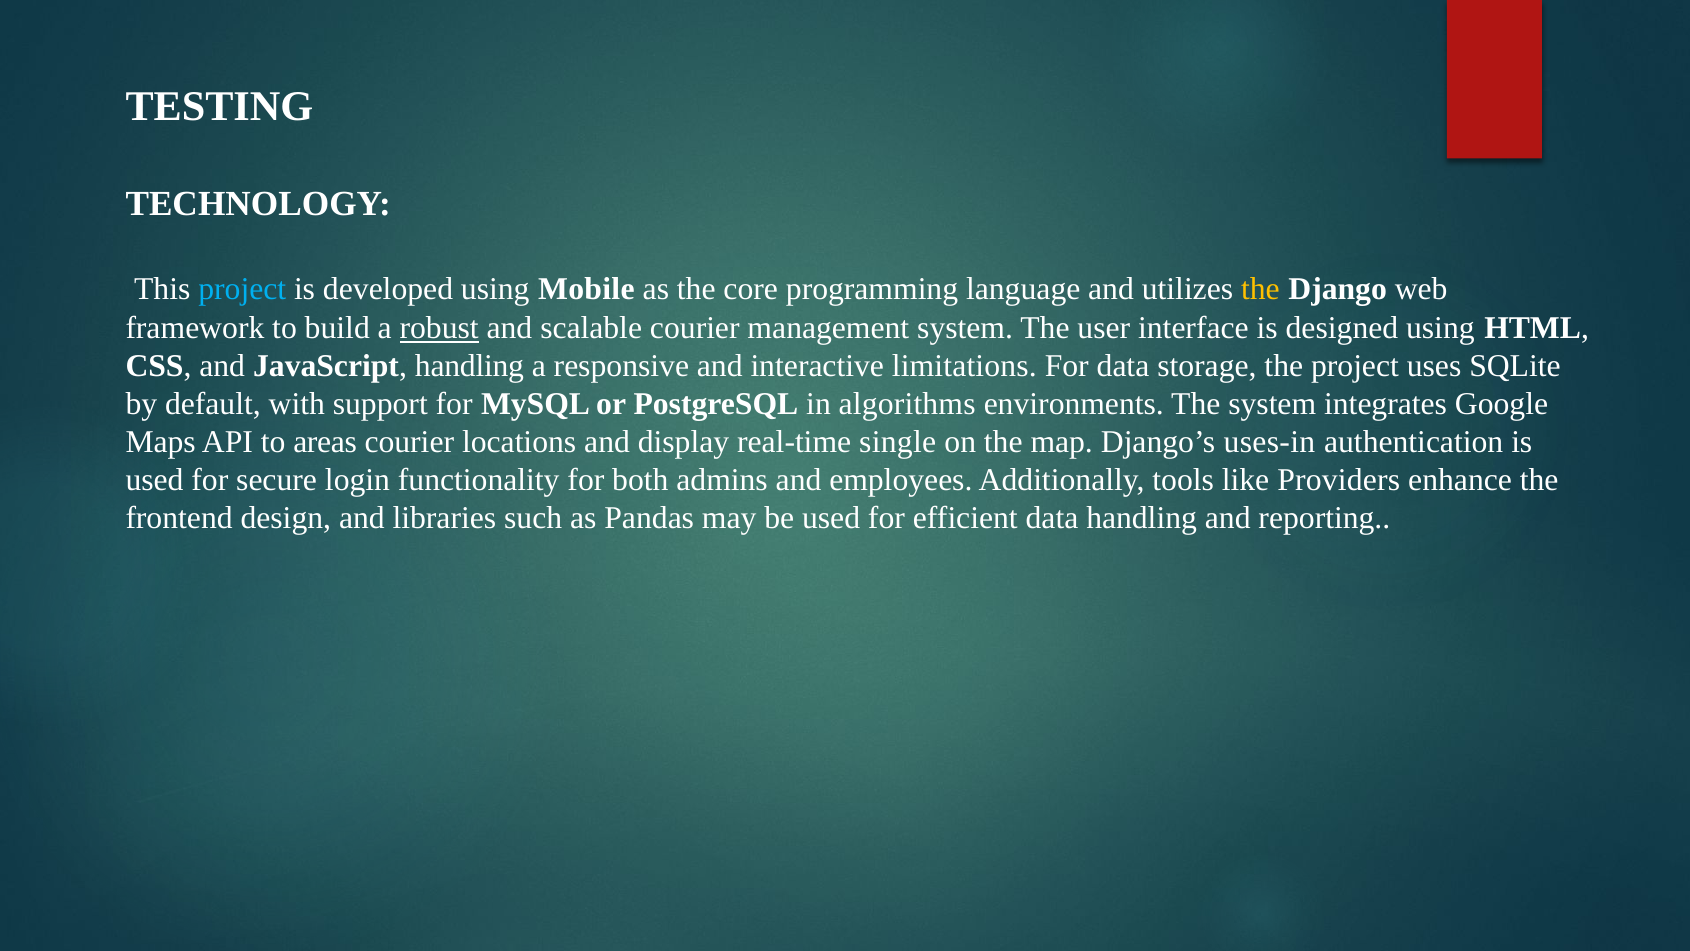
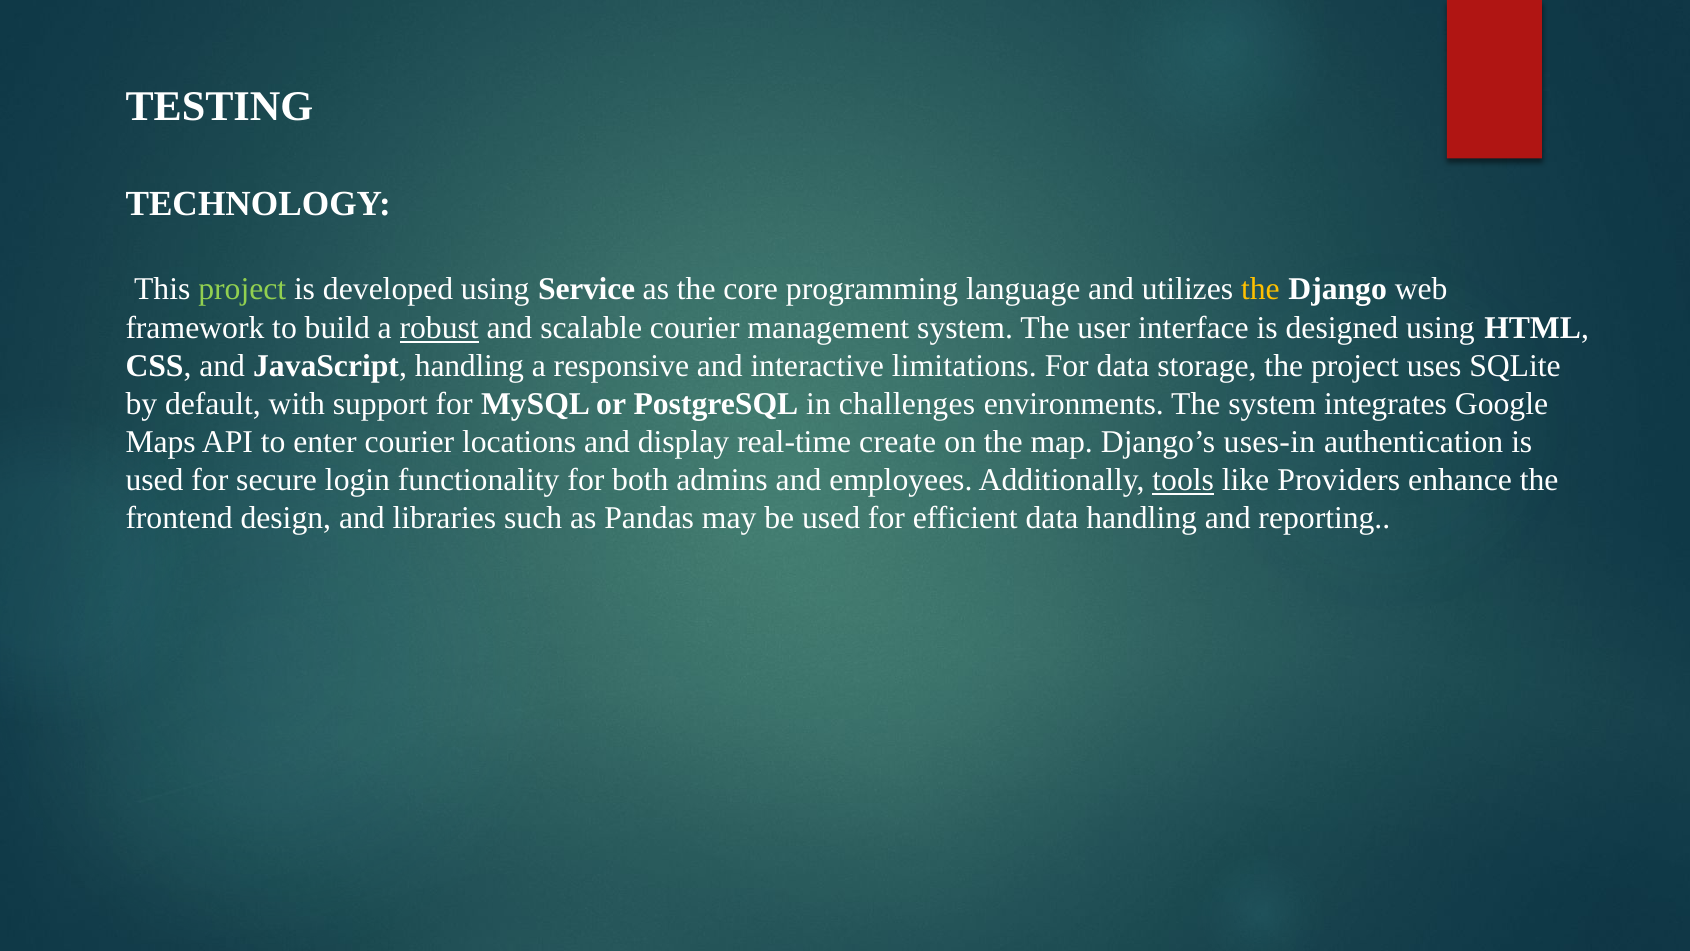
project colour: light blue -> light green (242, 289)
Mobile: Mobile -> Service (587, 289)
algorithms: algorithms -> challenges (907, 404)
areas: areas -> enter (325, 442)
single: single -> create (898, 442)
tools underline: none -> present (1183, 480)
